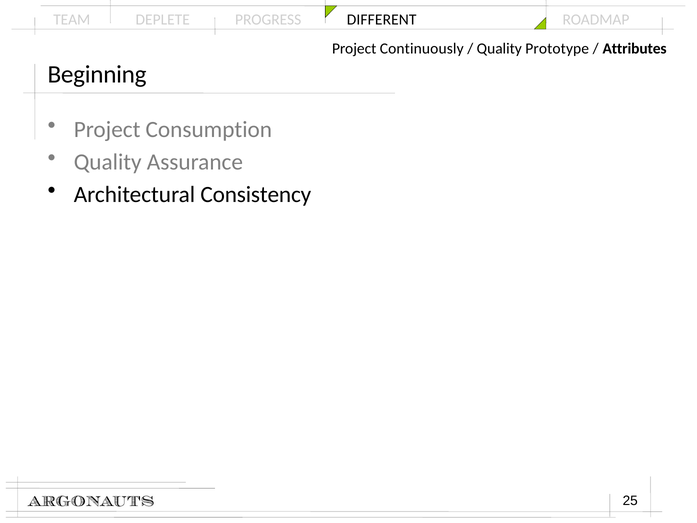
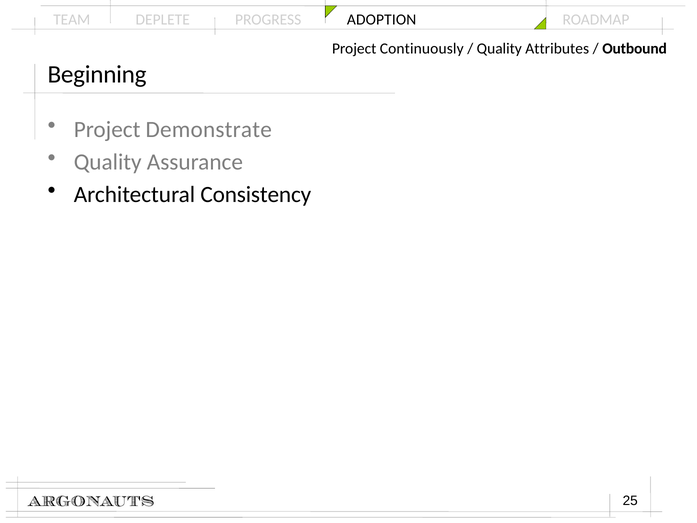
DIFFERENT: DIFFERENT -> ADOPTION (382, 20)
Prototype: Prototype -> Attributes (557, 49)
Attributes: Attributes -> Outbound (635, 49)
Consumption: Consumption -> Demonstrate (209, 129)
